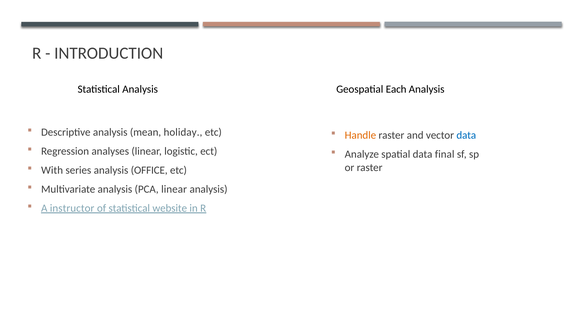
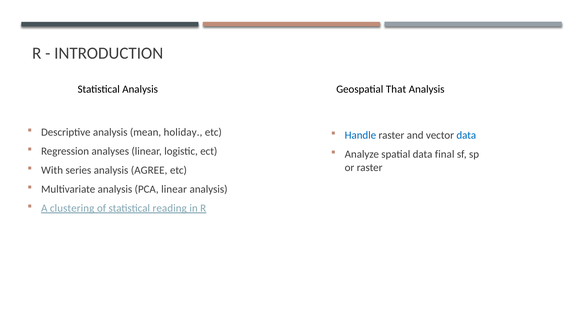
Each: Each -> That (396, 89)
Handle colour: orange -> blue (360, 135)
OFFICE: OFFICE -> AGREE (149, 170)
instructor: instructor -> clustering (72, 208)
website: website -> reading (170, 208)
